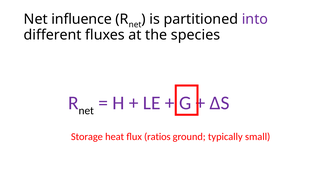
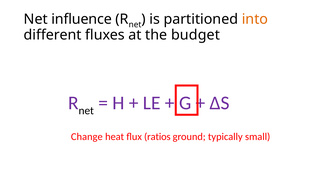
into colour: purple -> orange (255, 19)
species: species -> budget (196, 35)
Storage: Storage -> Change (87, 137)
